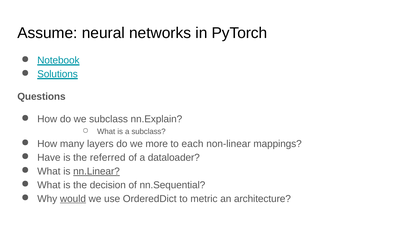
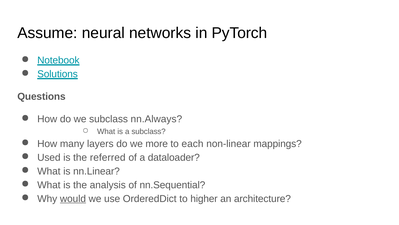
nn.Explain: nn.Explain -> nn.Always (156, 119)
Have: Have -> Used (49, 157)
nn.Linear underline: present -> none (96, 171)
decision: decision -> analysis (108, 185)
metric: metric -> higher (204, 198)
